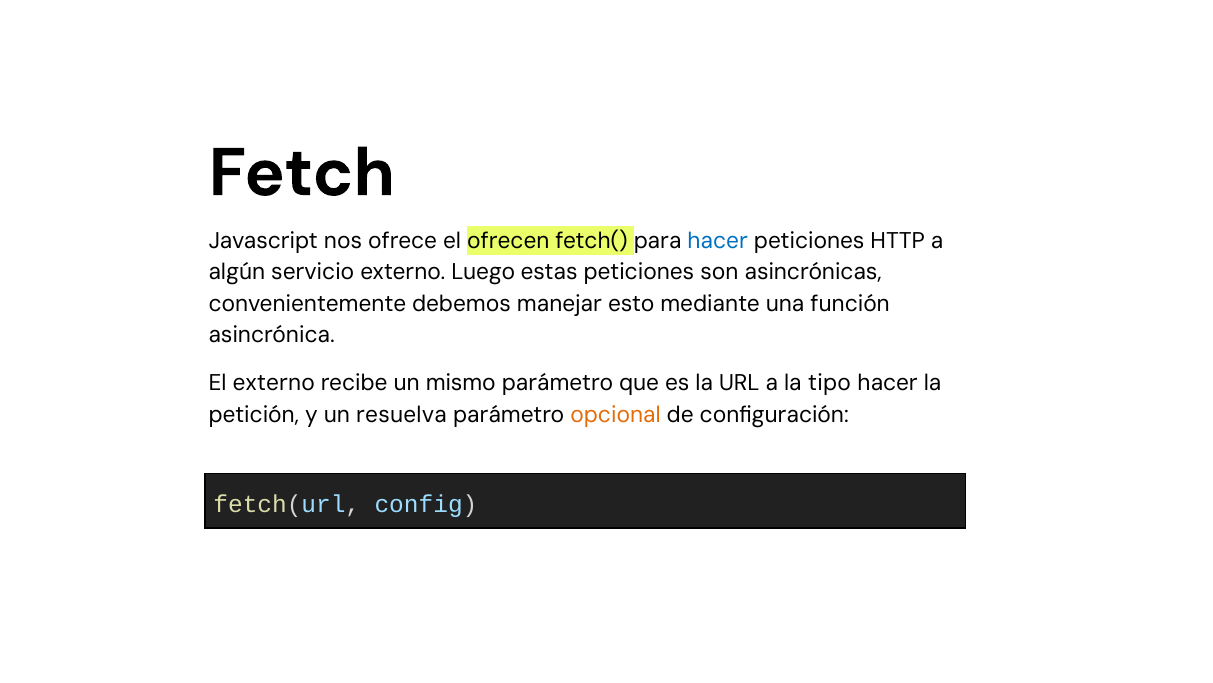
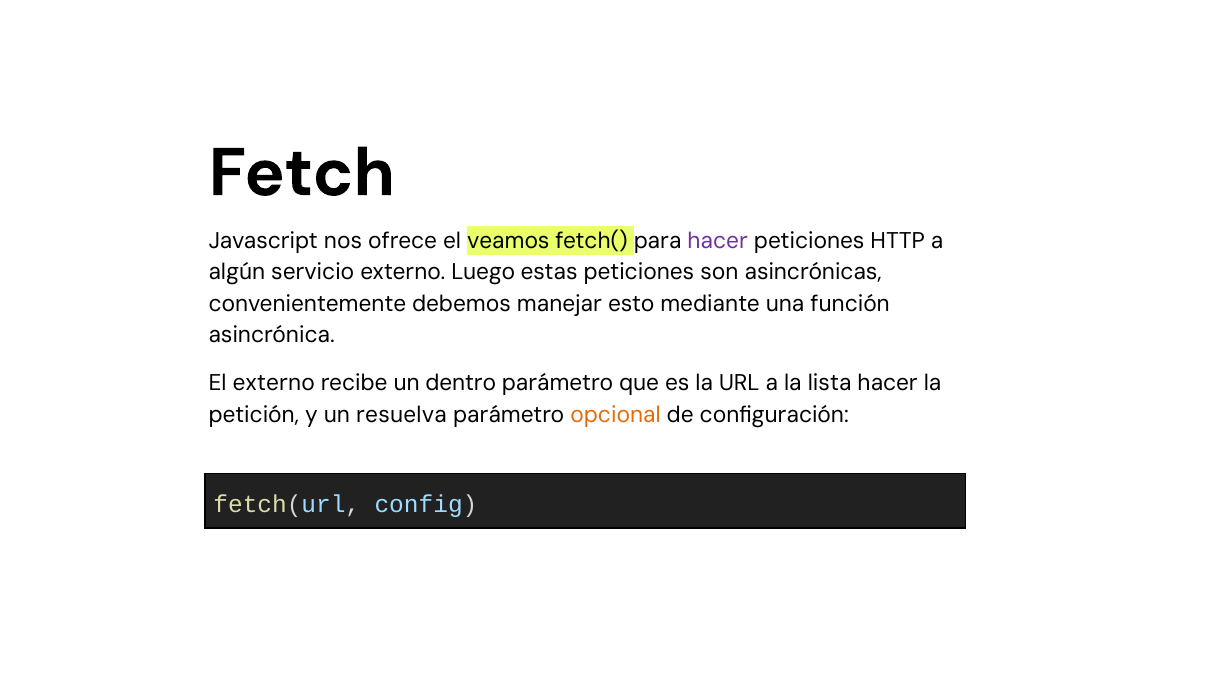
ofrecen: ofrecen -> veamos (508, 241)
hacer colour: blue -> purple (718, 241)
mismo: mismo -> dentro (461, 383)
tipo: tipo -> lista (830, 383)
